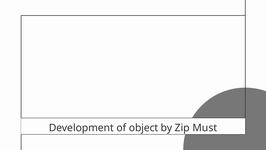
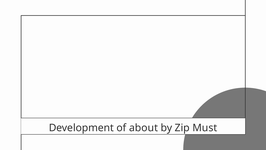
object: object -> about (143, 128)
